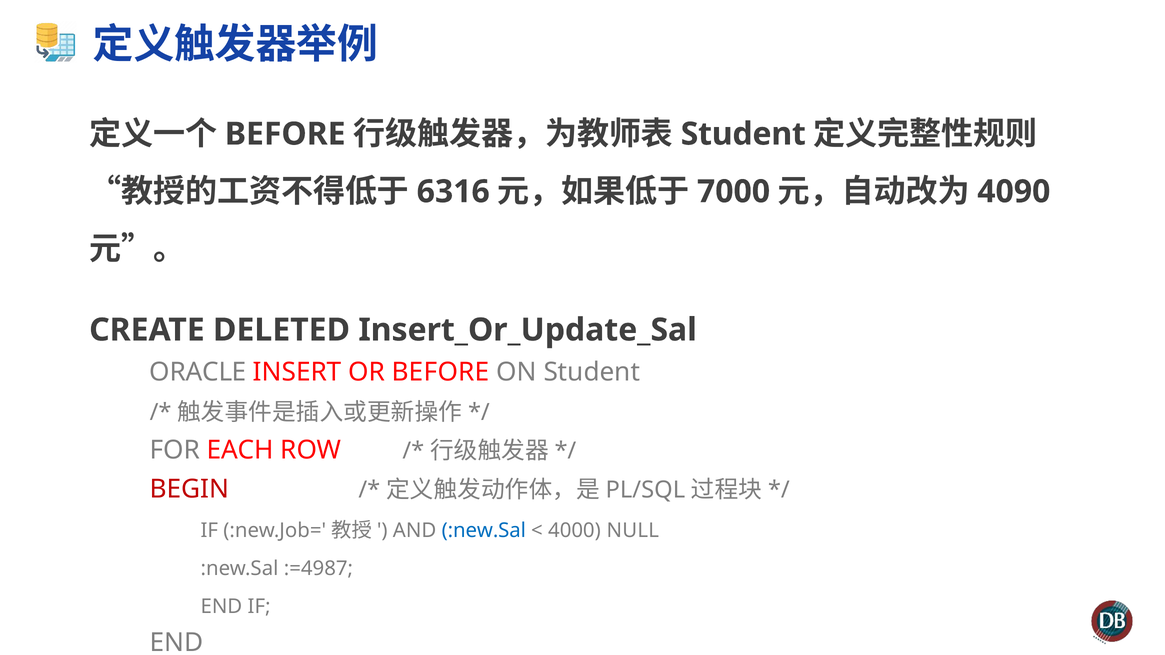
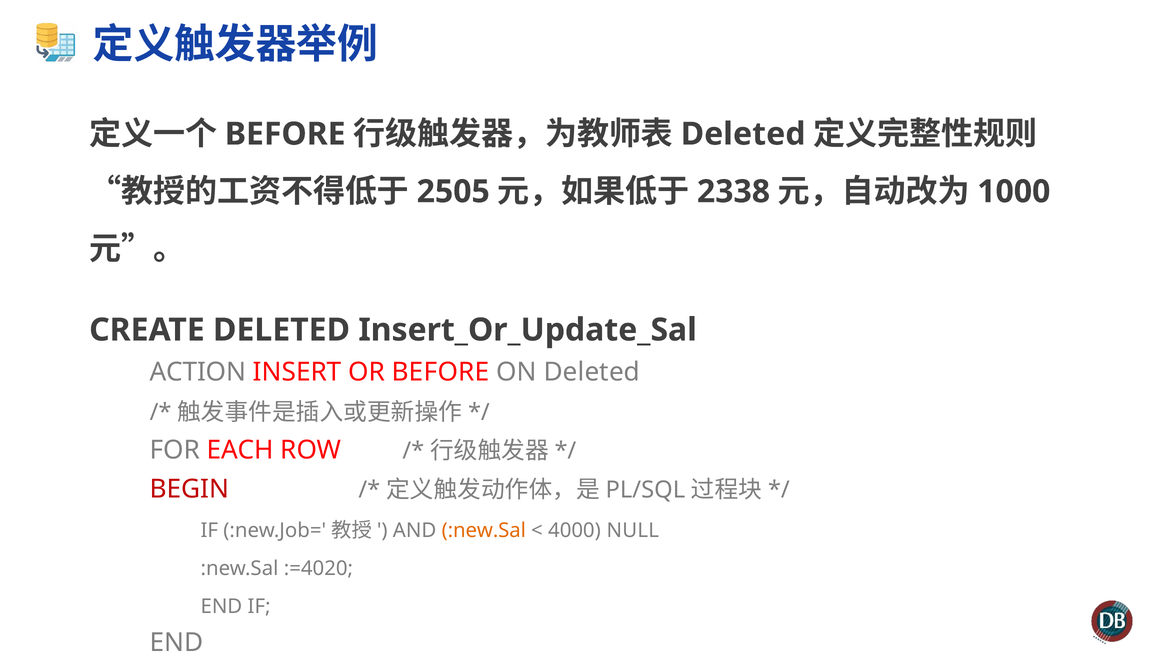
Student: Student -> Deleted (743, 134)
6316: 6316 -> 2505 (453, 192)
7000: 7000 -> 2338 (734, 192)
4090: 4090 -> 1000 (1014, 192)
ORACLE: ORACLE -> ACTION (198, 372)
ON Student: Student -> Deleted (592, 372)
:new.Sal colour: blue -> orange (484, 531)
:=4987: :=4987 -> :=4020 (318, 569)
